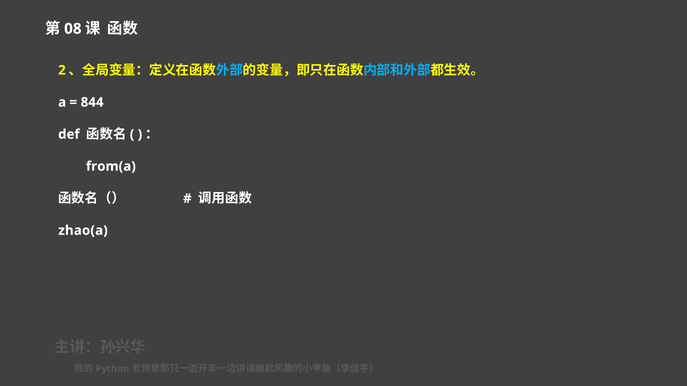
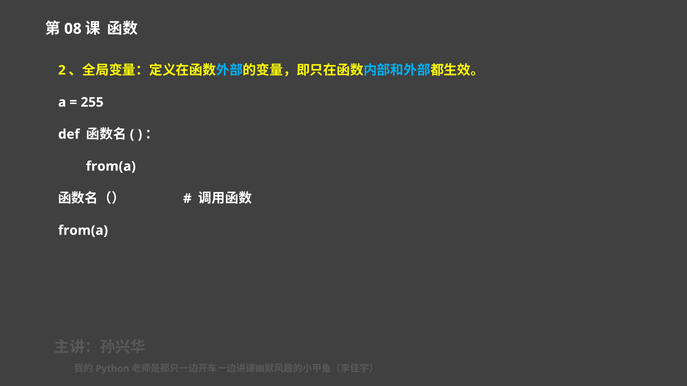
844: 844 -> 255 (92, 102)
zhao(a: zhao(a -> from(a (83, 231)
